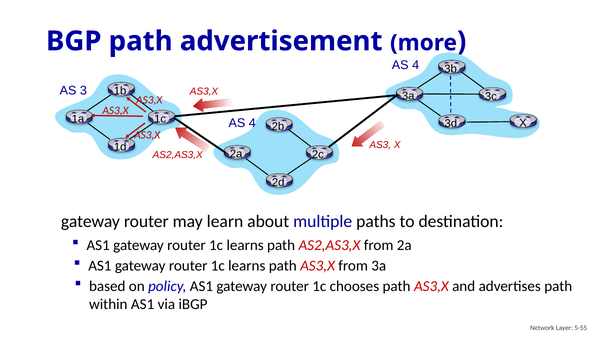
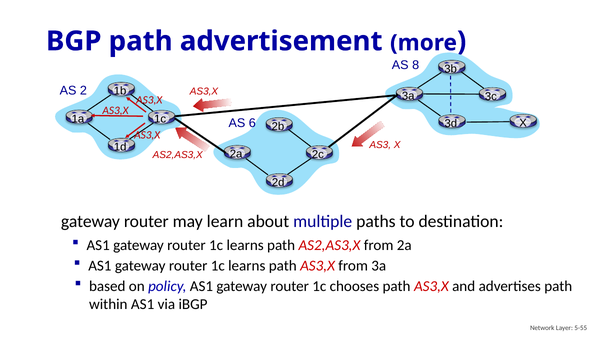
4: 4 -> 8 (416, 65)
3: 3 -> 2 (83, 91)
4: 4 -> 6 (252, 123)
